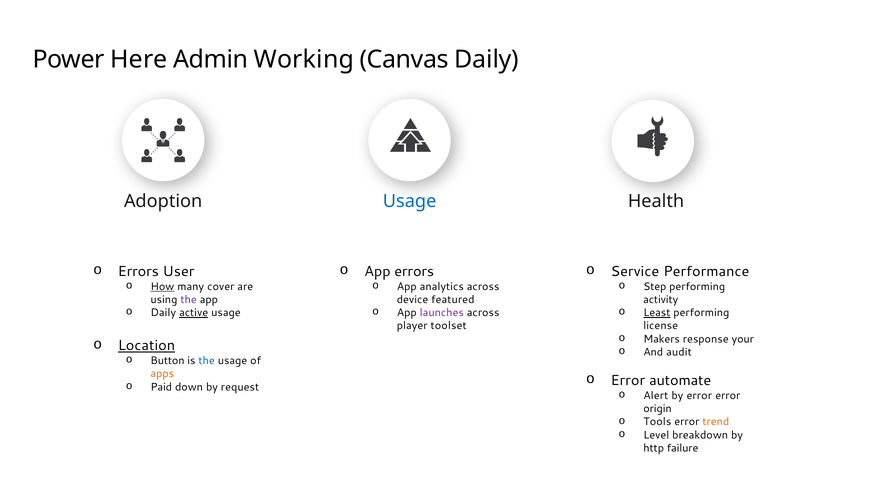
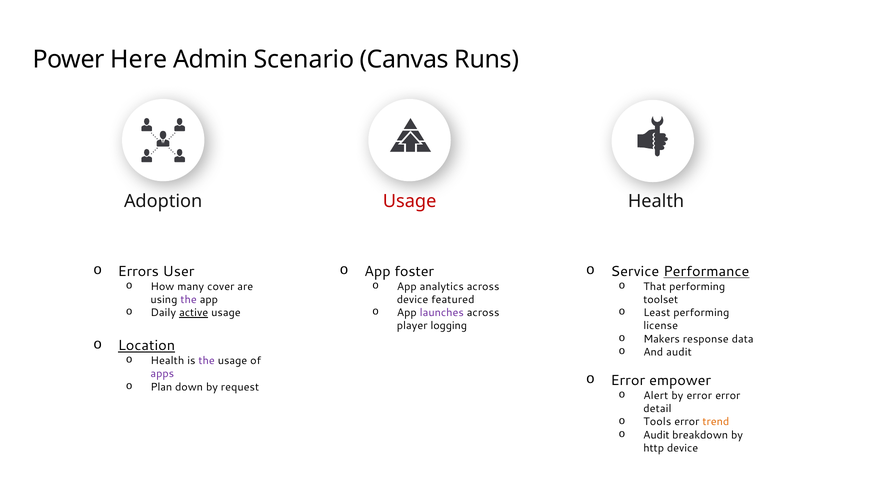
Working: Working -> Scenario (304, 60)
Canvas Daily: Daily -> Runs (487, 60)
Usage colour: blue -> red (410, 201)
App errors: errors -> foster (414, 272)
Performance underline: none -> present (706, 272)
How underline: present -> none (162, 287)
Step: Step -> That (655, 287)
activity: activity -> toolset (661, 300)
Least underline: present -> none (657, 313)
toolset: toolset -> logging (449, 326)
your: your -> data (743, 339)
Button: Button -> Health (167, 361)
the colour: blue -> purple (207, 361)
apps colour: orange -> purple (162, 374)
automate: automate -> empower (680, 381)
Paid: Paid -> Plan (161, 387)
origin: origin -> detail (657, 409)
Level: Level -> Audit (656, 435)
http failure: failure -> device (683, 449)
